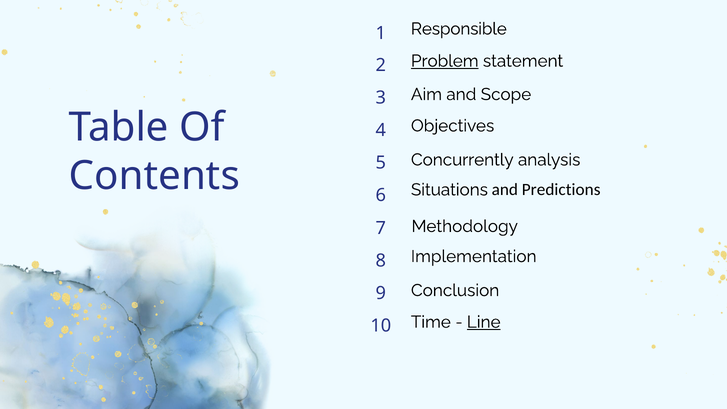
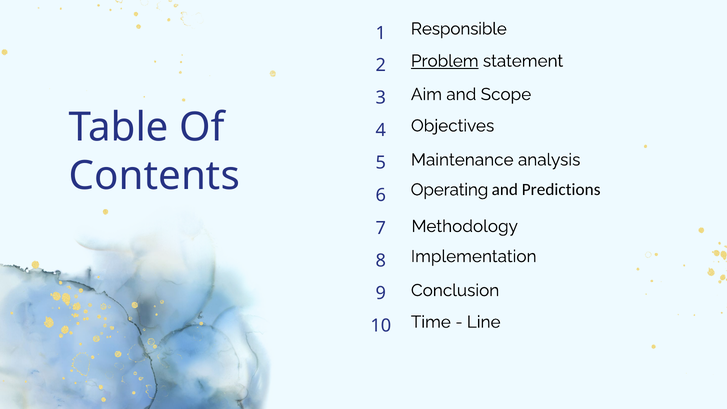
Concurrently: Concurrently -> Maintenance (462, 160)
Situations: Situations -> Operating (449, 190)
Line underline: present -> none (484, 322)
